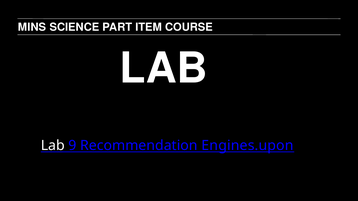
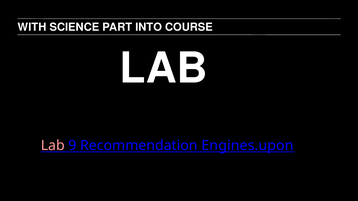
MINS: MINS -> WITH (32, 27)
ITEM: ITEM -> INTO (149, 27)
Lab colour: white -> pink (53, 146)
